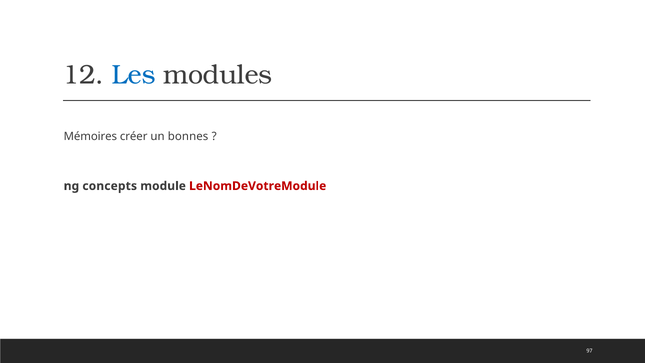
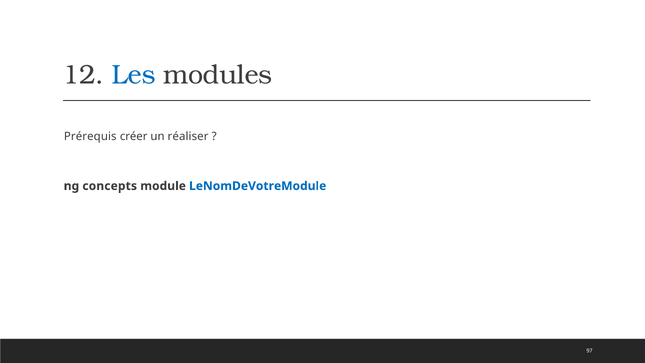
Mémoires: Mémoires -> Prérequis (90, 136)
bonnes: bonnes -> réaliser (188, 136)
LeNomDeVotreModule colour: red -> blue (258, 186)
